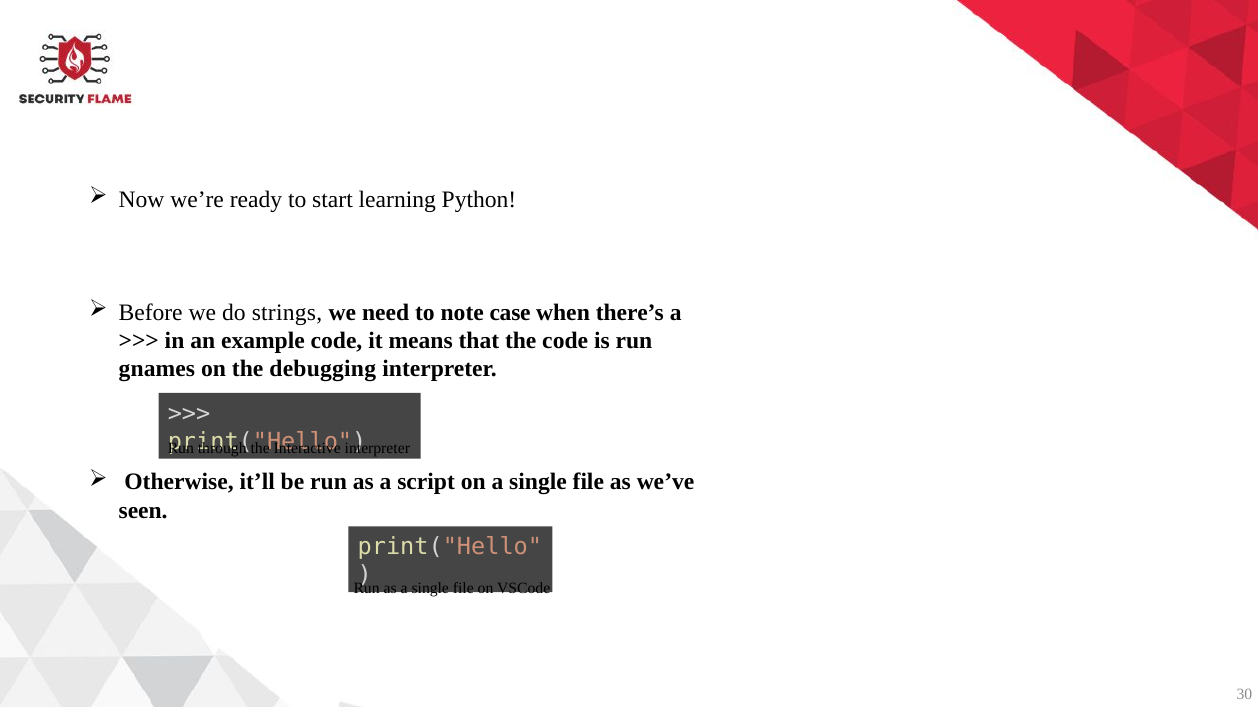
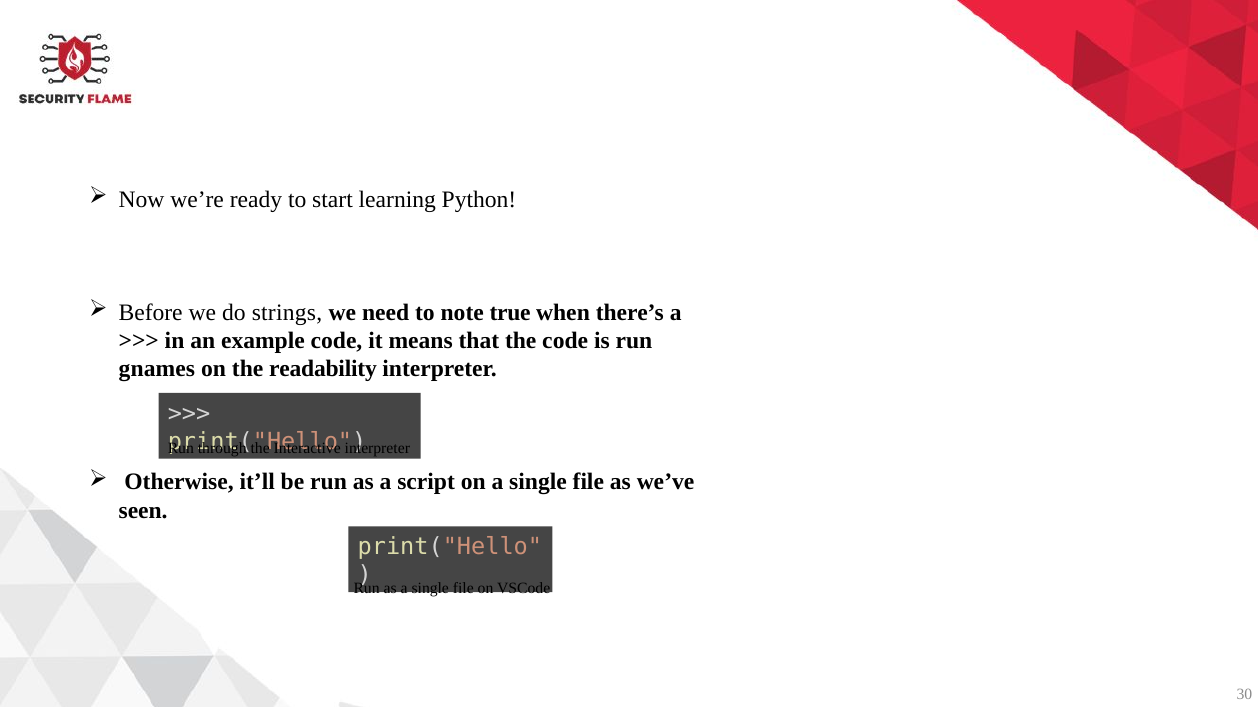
case: case -> true (510, 313)
debugging: debugging -> readability (323, 369)
